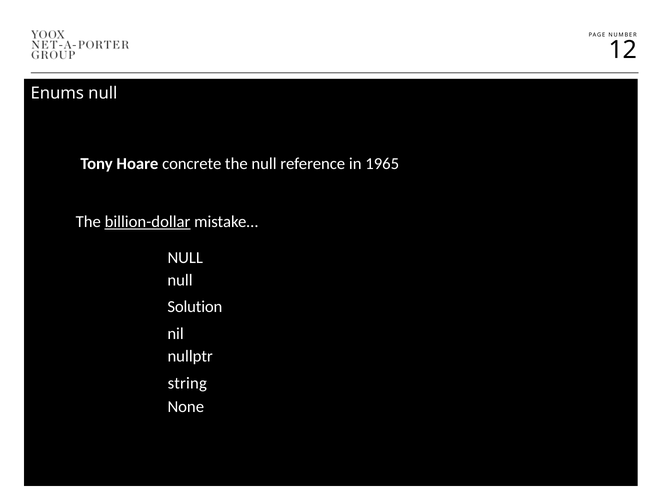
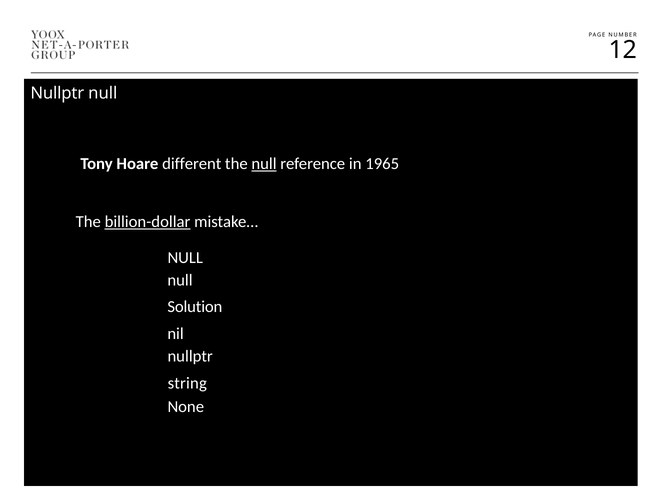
Enums: Enums -> Nullptr (57, 93)
concrete: concrete -> different (192, 164)
null underline: none -> present (264, 164)
